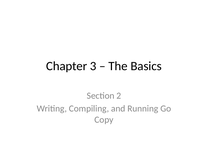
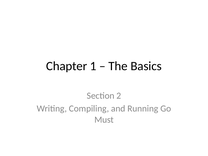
3: 3 -> 1 (93, 66)
Copy: Copy -> Must (104, 120)
